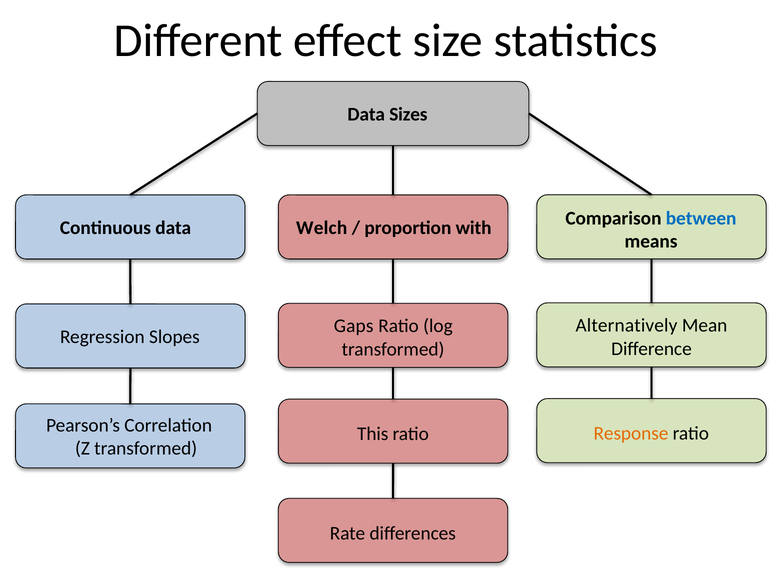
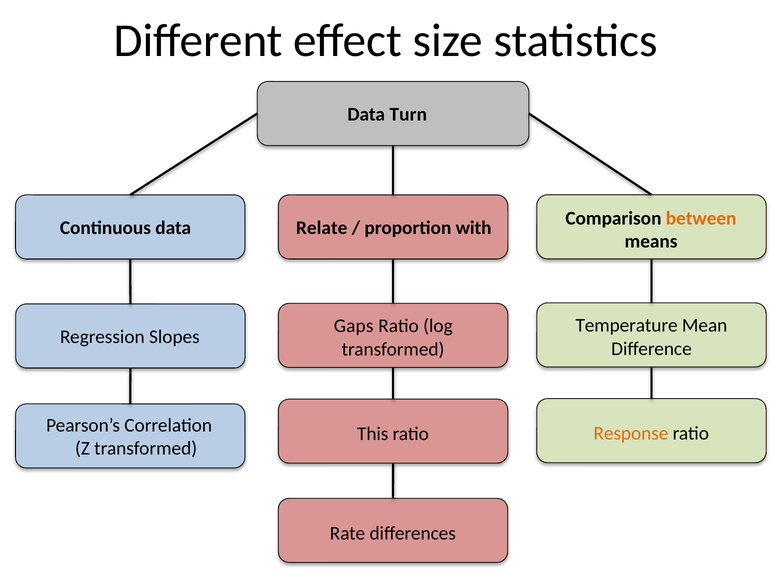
Sizes: Sizes -> Turn (408, 115)
between colour: blue -> orange (701, 218)
Welch: Welch -> Relate (322, 228)
Alternatively: Alternatively -> Temperature (627, 325)
